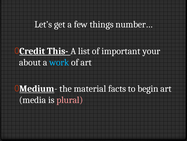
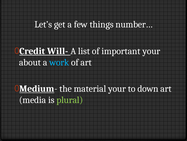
This-: This- -> Will- (58, 51)
material facts: facts -> your (117, 88)
begin: begin -> down (148, 88)
plural colour: pink -> light green (70, 99)
